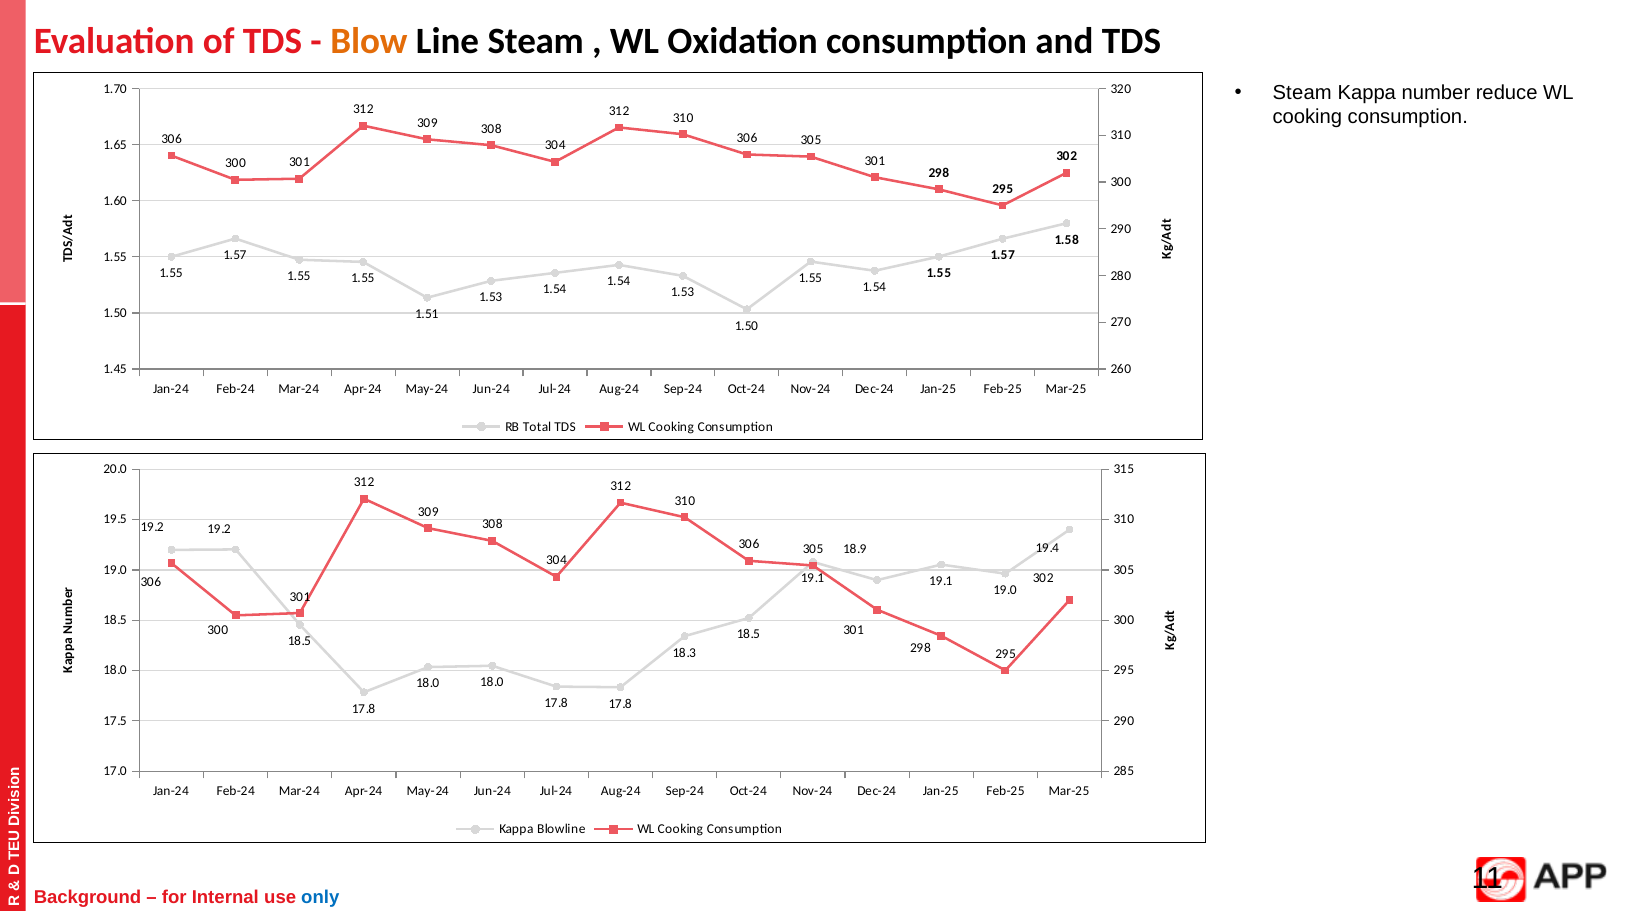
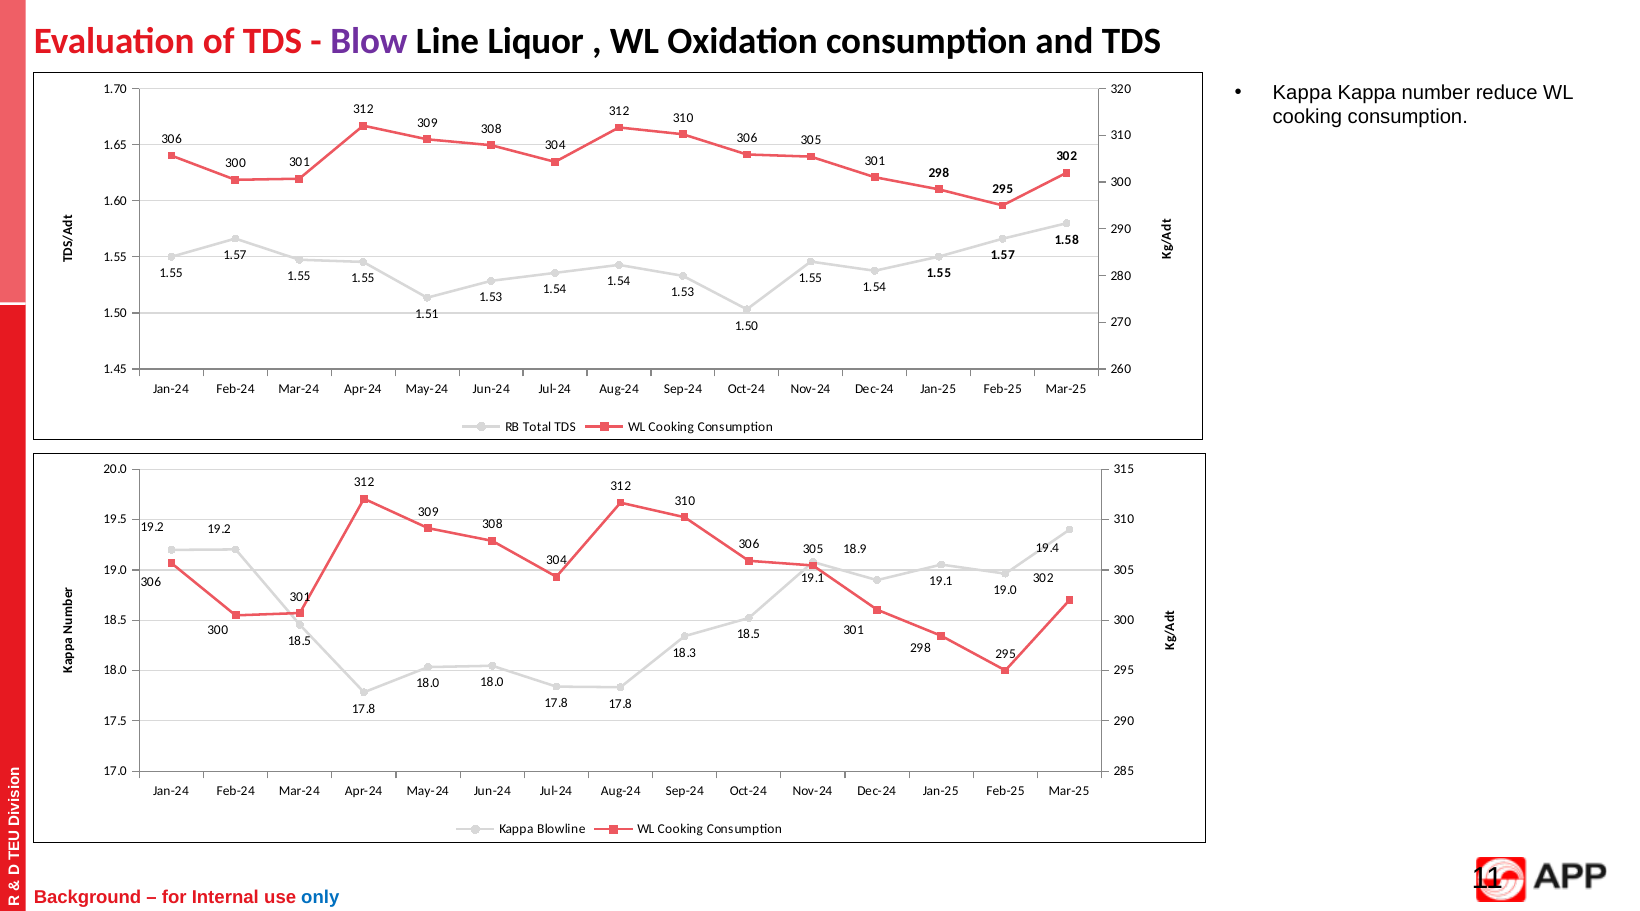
Blow colour: orange -> purple (369, 41)
Line Steam: Steam -> Liquor (536, 41)
Steam: Steam -> Kappa (1302, 92)
